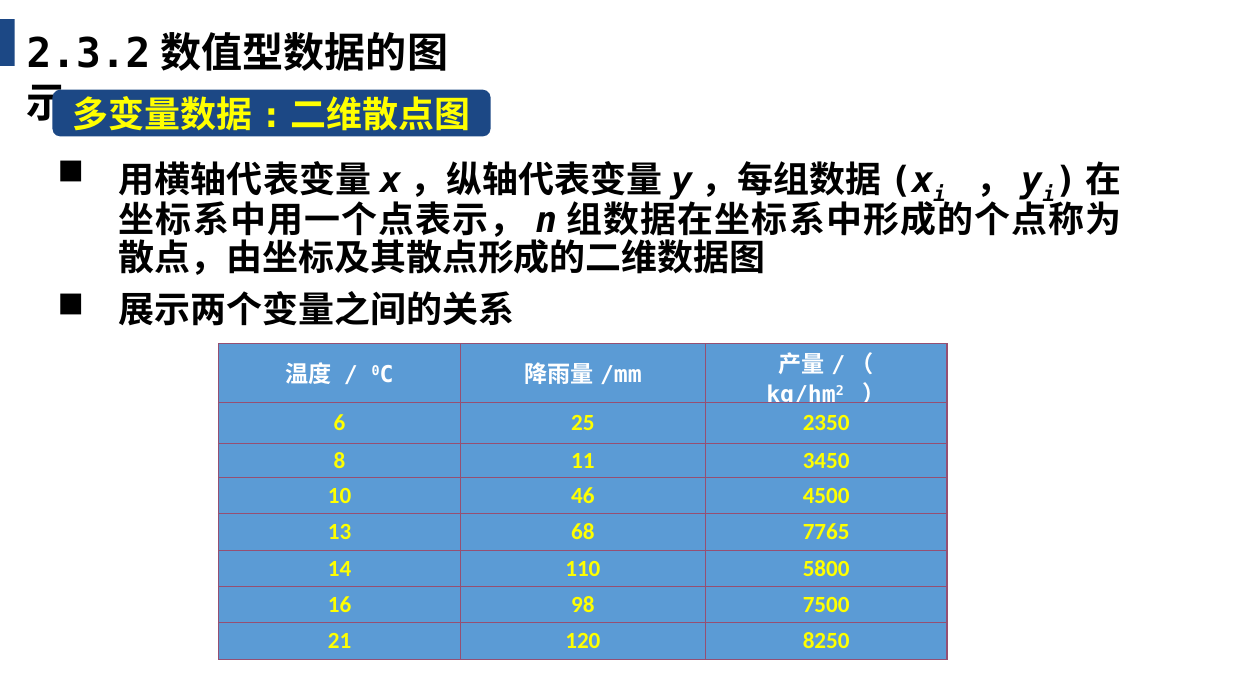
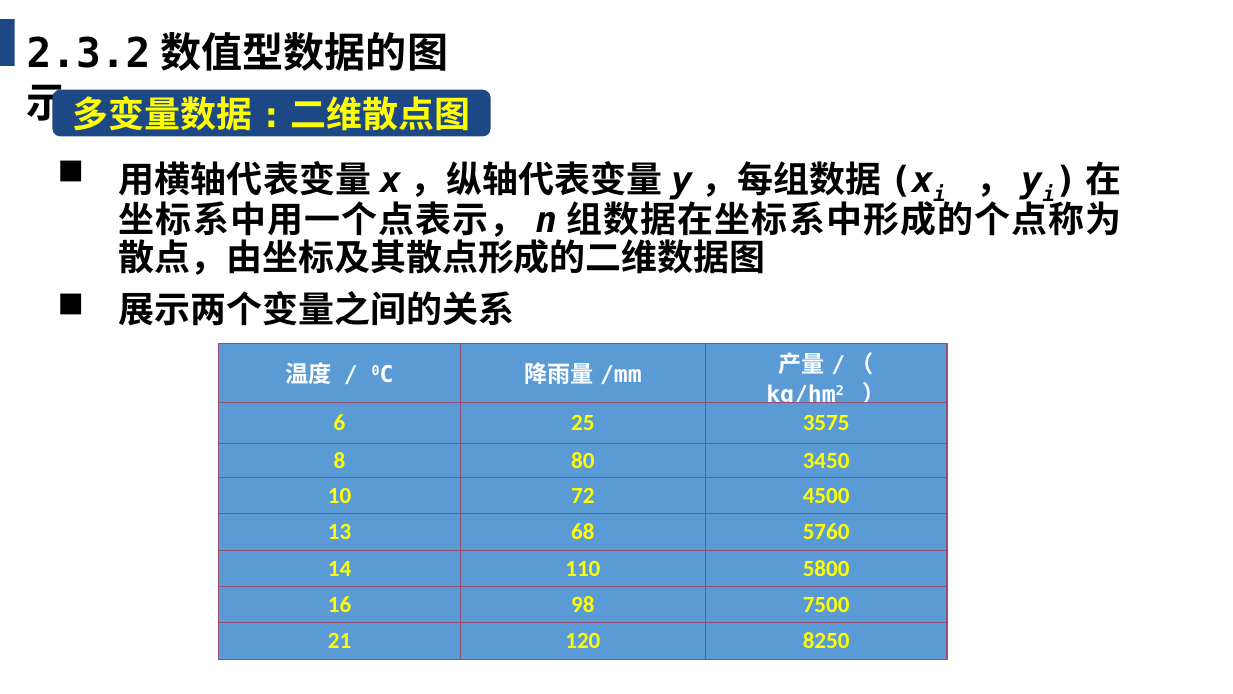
2350: 2350 -> 3575 (826, 423)
11: 11 -> 80 (583, 460)
46: 46 -> 72 (583, 495)
7765: 7765 -> 5760 (826, 532)
